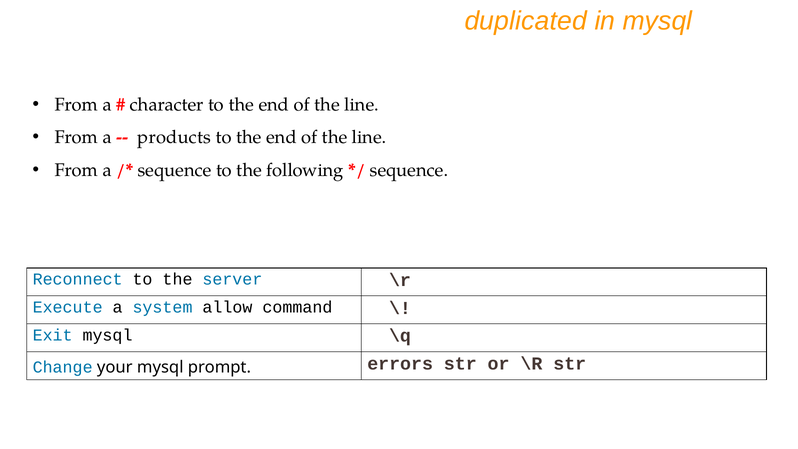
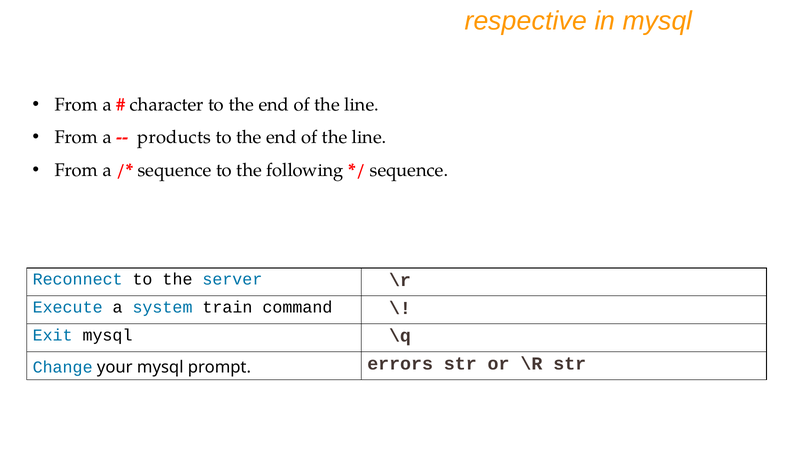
duplicated: duplicated -> respective (526, 21)
allow: allow -> train (227, 307)
